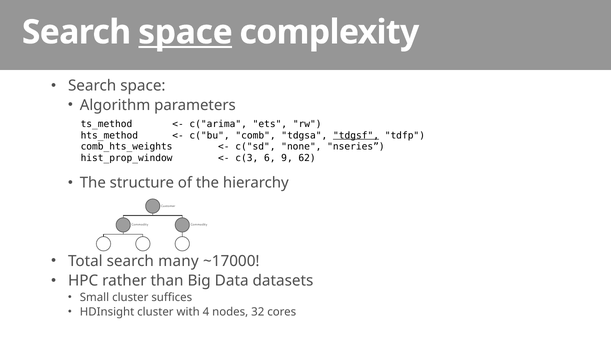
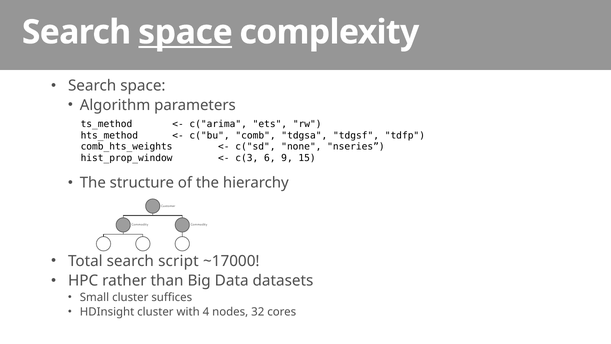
tdgsf underline: present -> none (356, 135)
62: 62 -> 15 (307, 158)
many: many -> script (178, 261)
